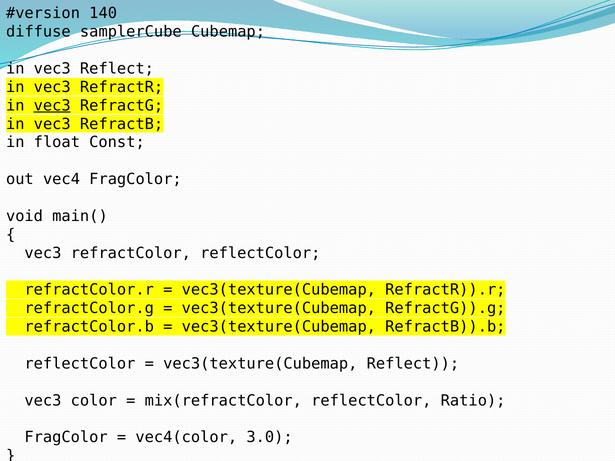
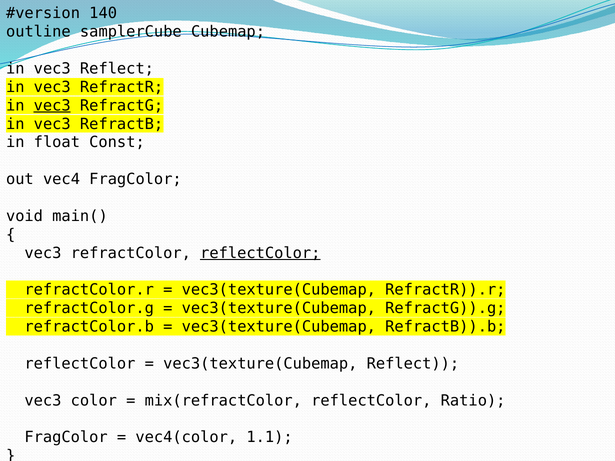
diffuse: diffuse -> outline (38, 32)
reflectColor underline: none -> present (260, 253)
3.0: 3.0 -> 1.1 (270, 438)
